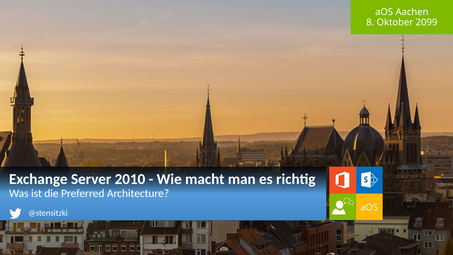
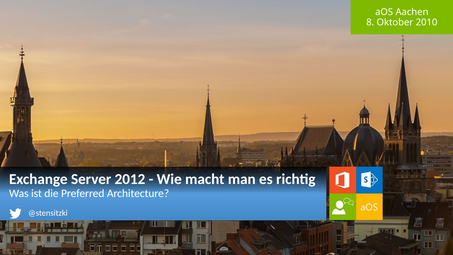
2099: 2099 -> 2010 (427, 22)
2010: 2010 -> 2012 (130, 179)
